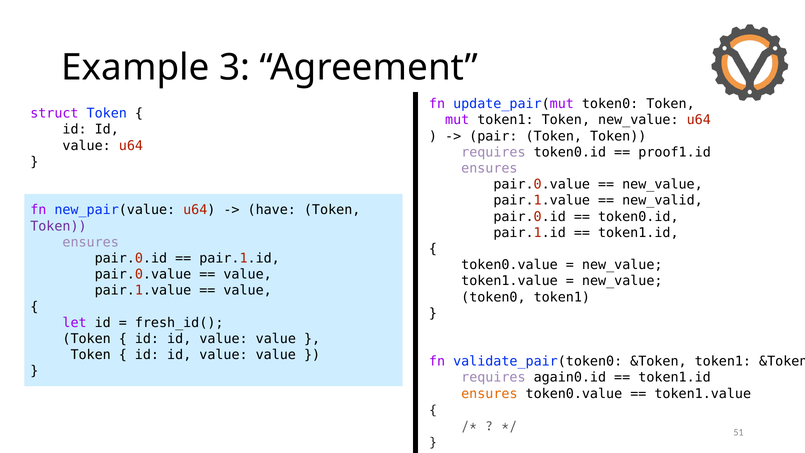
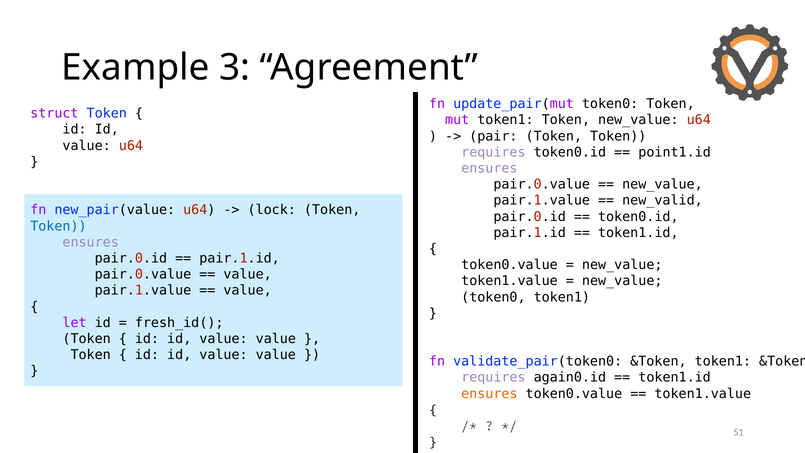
proof1.id: proof1.id -> point1.id (675, 152)
have: have -> lock (272, 210)
Token colour: purple -> blue (58, 226)
